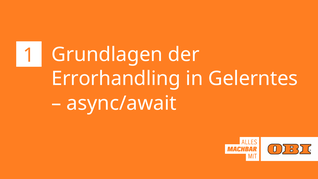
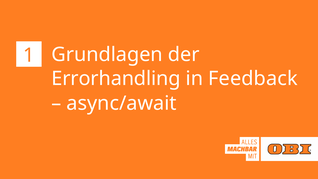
Gelerntes: Gelerntes -> Feedback (253, 78)
